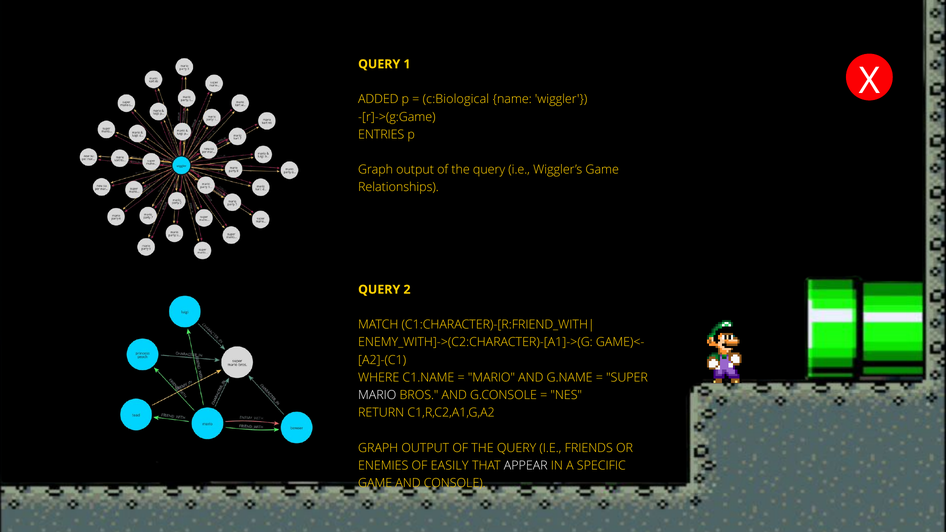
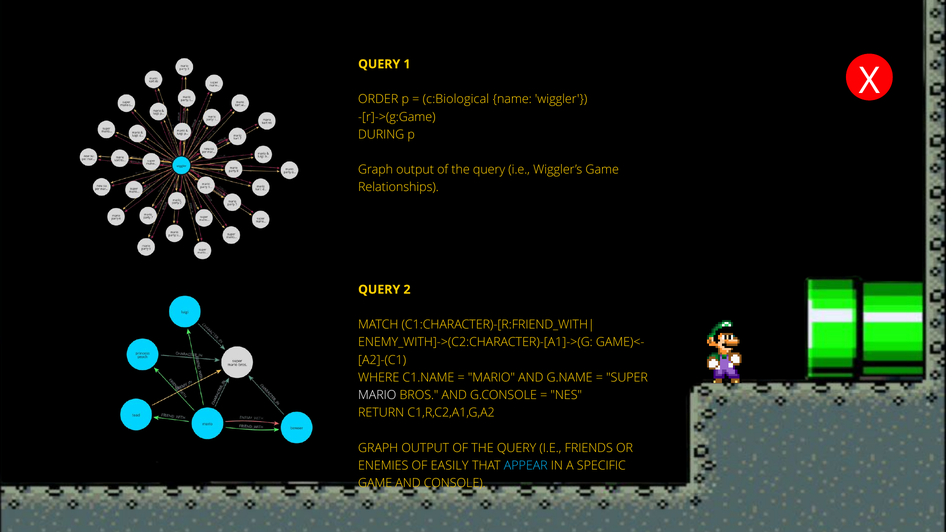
ADDED: ADDED -> ORDER (378, 99)
ENTRIES: ENTRIES -> DURING (381, 135)
APPEAR colour: white -> light blue (526, 466)
